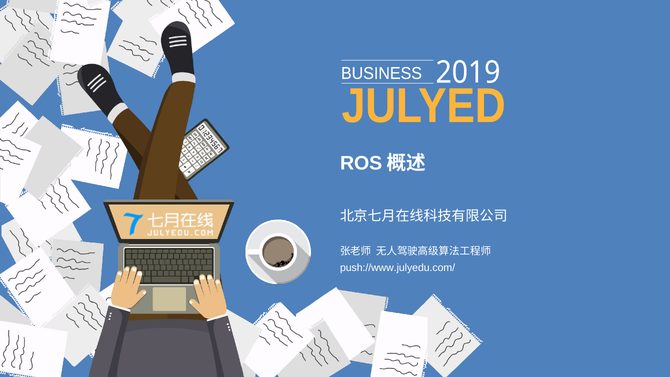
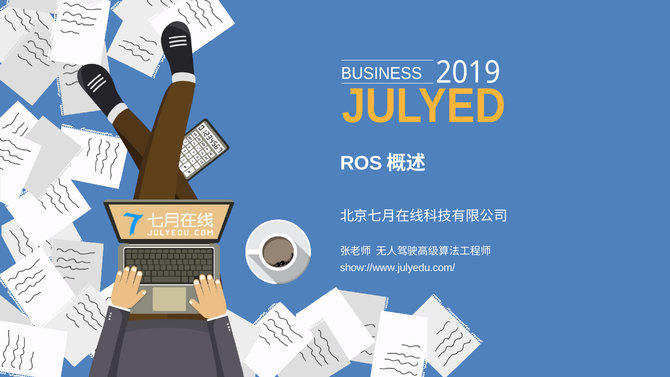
push://www.julyedu.com/: push://www.julyedu.com/ -> show://www.julyedu.com/ (398, 267)
